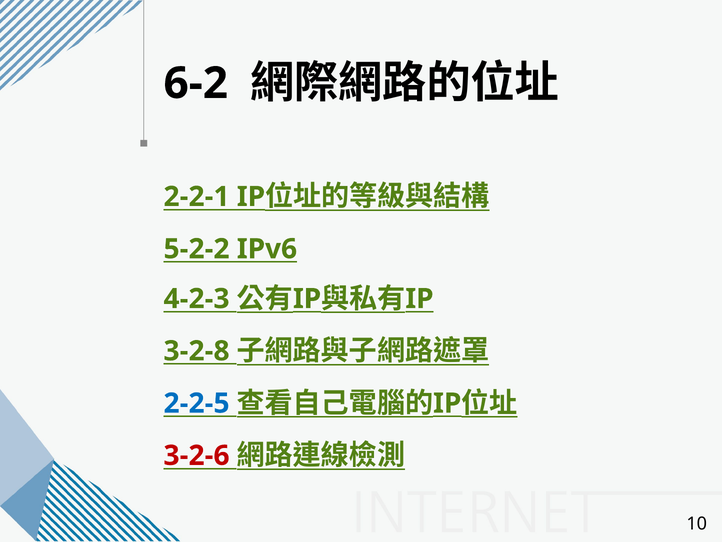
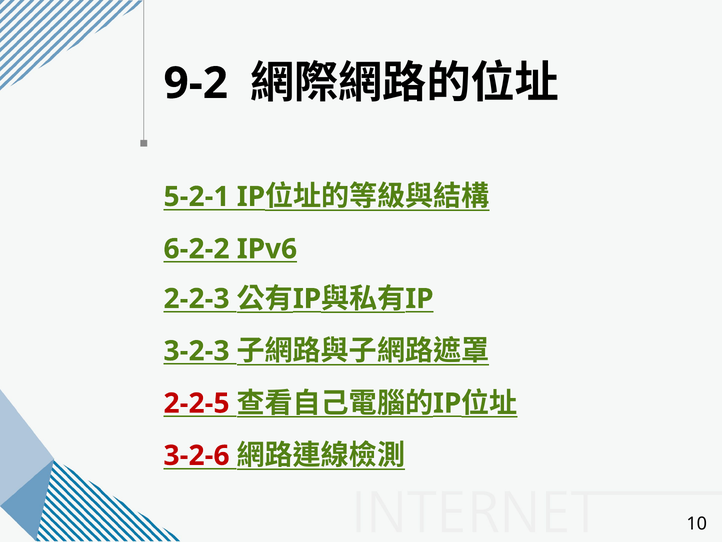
6-2: 6-2 -> 9-2 (196, 83)
2-2-1: 2-2-1 -> 5-2-1 (197, 197)
5-2-2: 5-2-2 -> 6-2-2 (197, 249)
4-2-3: 4-2-3 -> 2-2-3 (197, 299)
3-2-8: 3-2-8 -> 3-2-3 (197, 351)
2-2-5 colour: blue -> red (197, 403)
